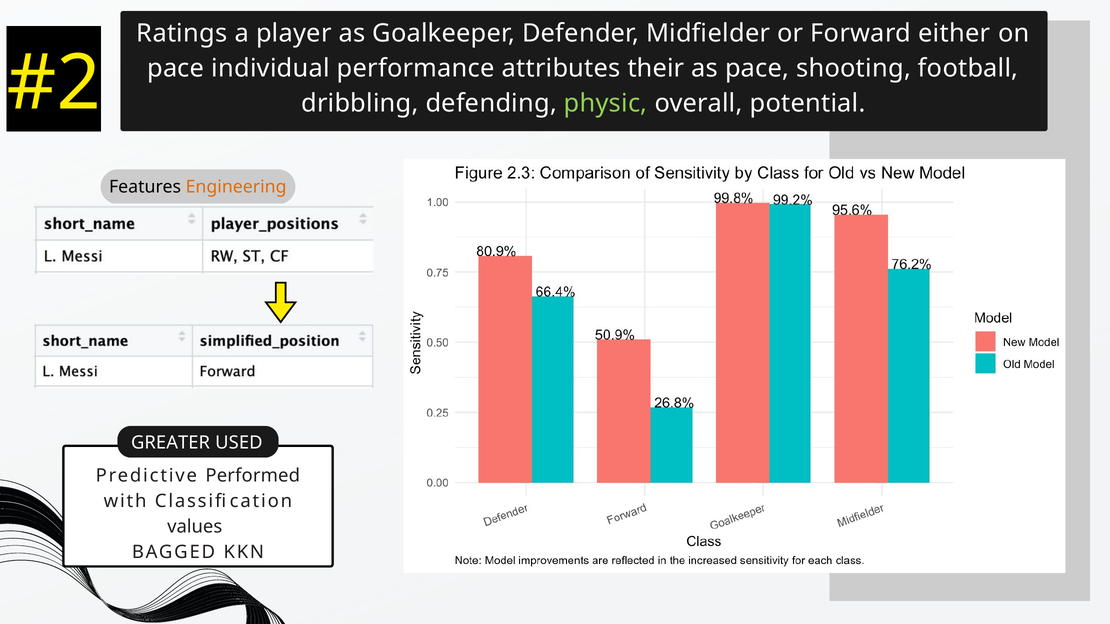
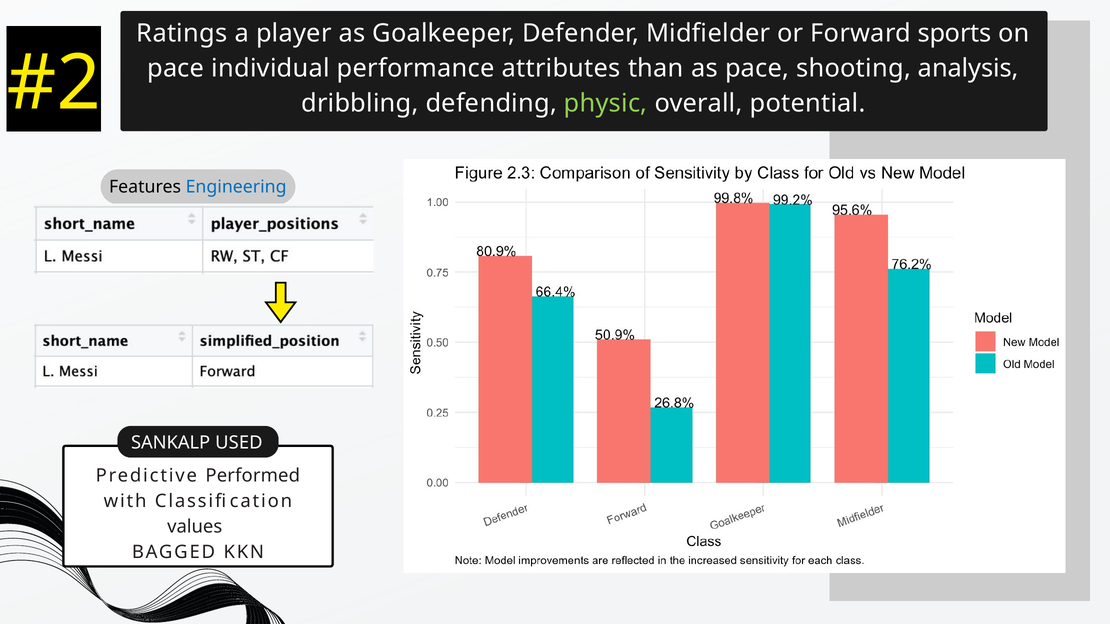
either: either -> sports (955, 33)
their: their -> than (656, 69)
football: football -> analysis (968, 69)
Engineering colour: orange -> blue (236, 187)
GREATER: GREATER -> SANKALP (171, 443)
